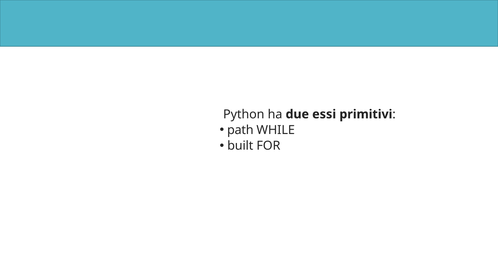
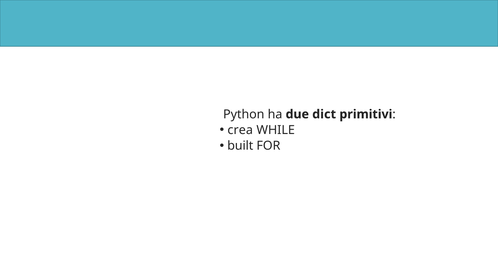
essi: essi -> dict (324, 114)
path: path -> crea (240, 130)
